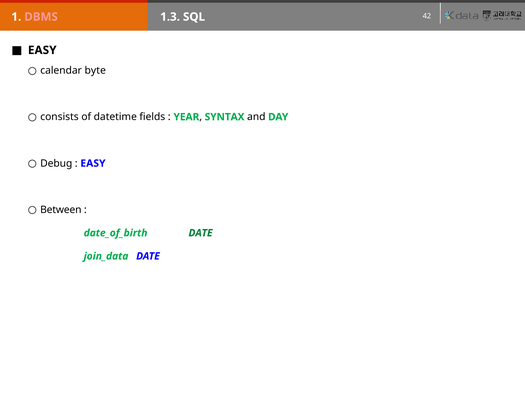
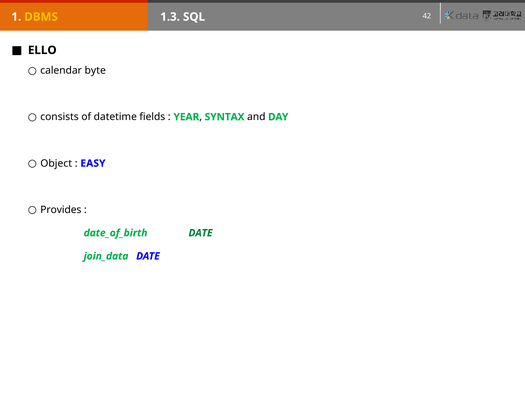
DBMS colour: pink -> yellow (41, 17)
EASY: EASY -> ELLO (42, 50)
Debug: Debug -> Object (56, 163)
Between: Between -> Provides (61, 210)
